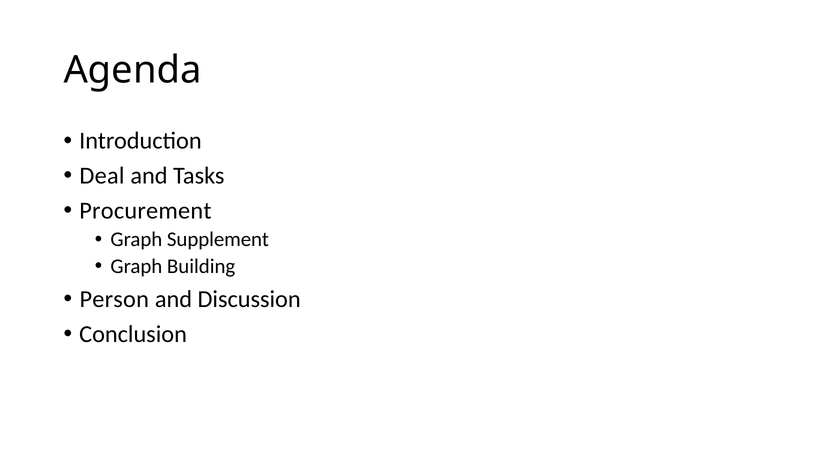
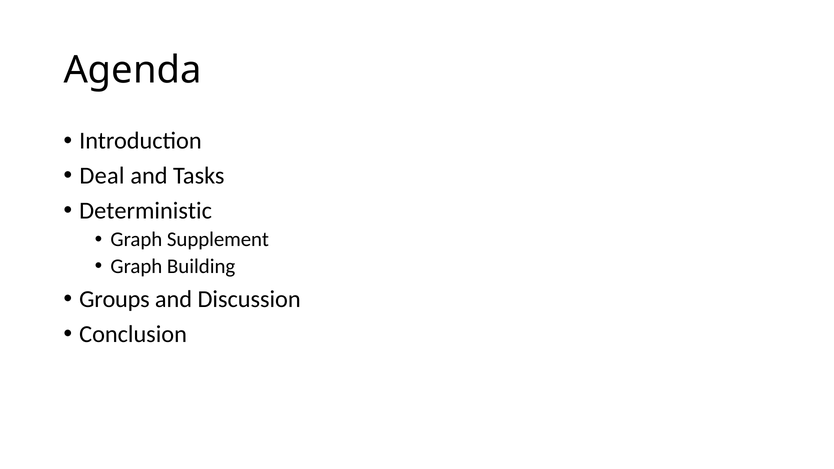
Procurement: Procurement -> Deterministic (146, 211)
Person: Person -> Groups (114, 299)
